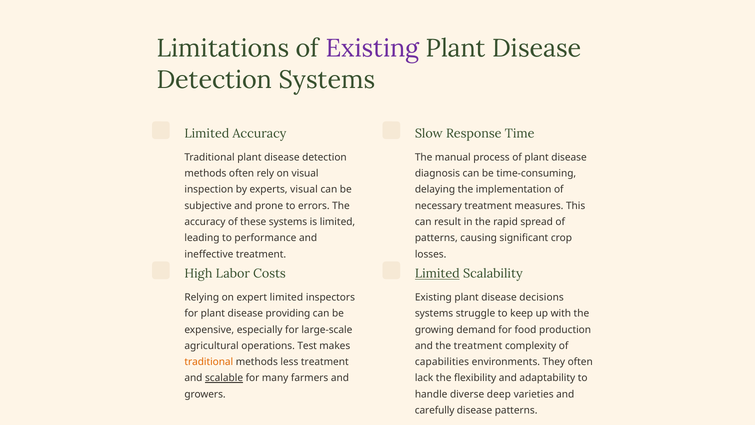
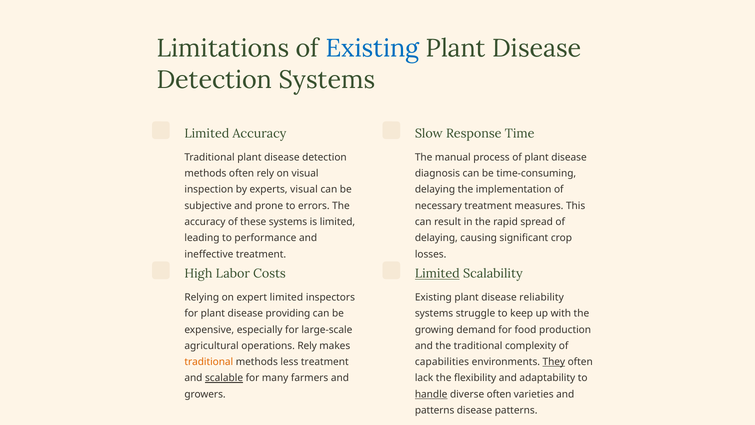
Existing colour: purple -> blue (372, 48)
patterns: patterns -> delaying (436, 238)
decisions: decisions -> reliability (542, 297)
operations Test: Test -> Rely (307, 346)
the treatment: treatment -> traditional (478, 346)
They underline: none -> present (554, 362)
handle underline: none -> present (431, 394)
diverse deep: deep -> often (499, 394)
carefully: carefully -> patterns (435, 410)
